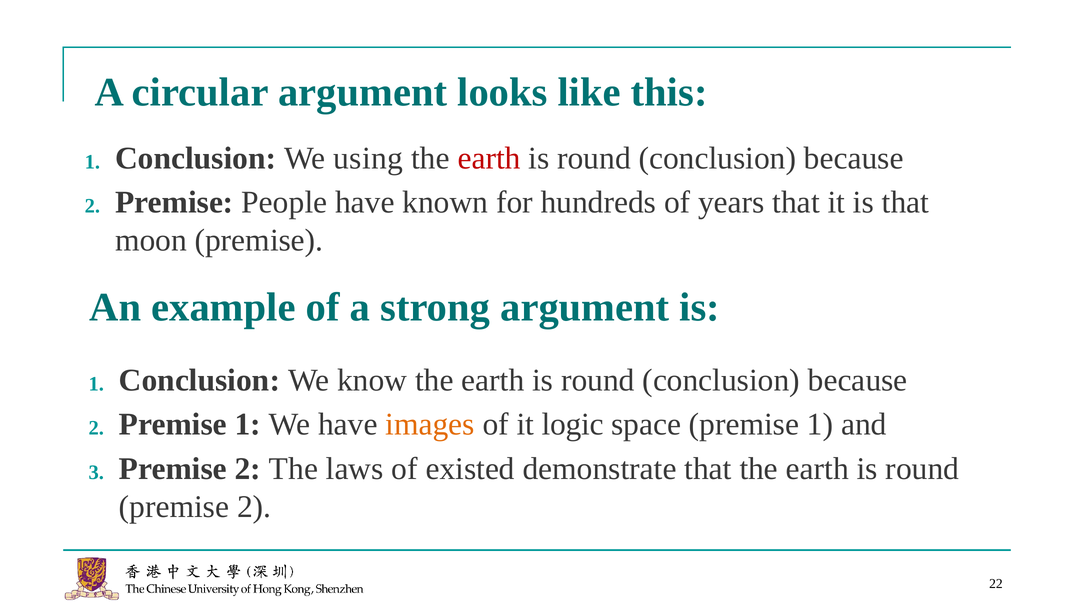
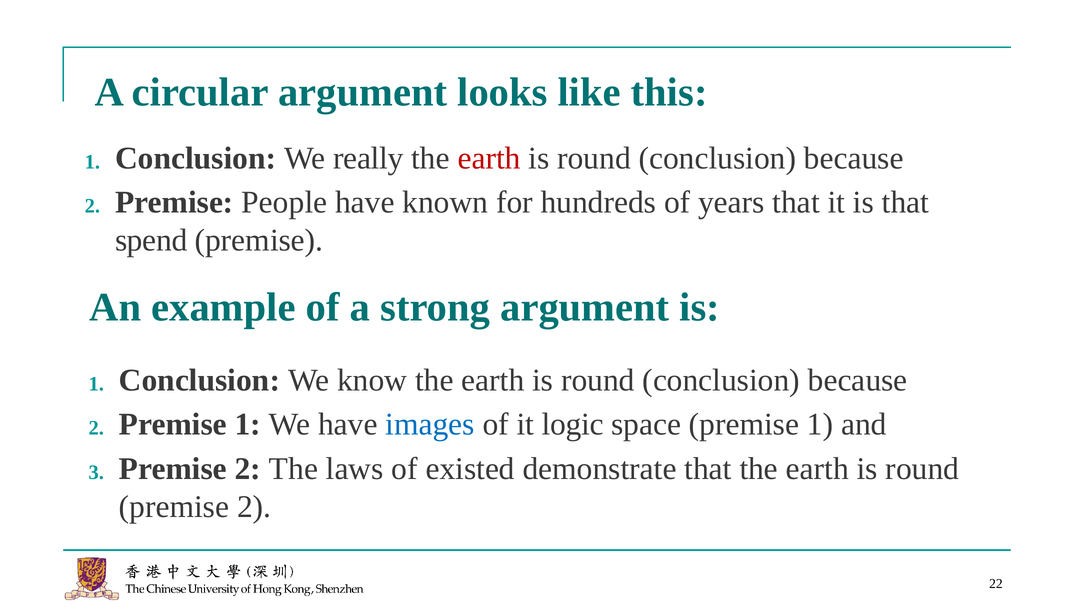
using: using -> really (368, 158)
moon: moon -> spend (151, 240)
images colour: orange -> blue (430, 425)
